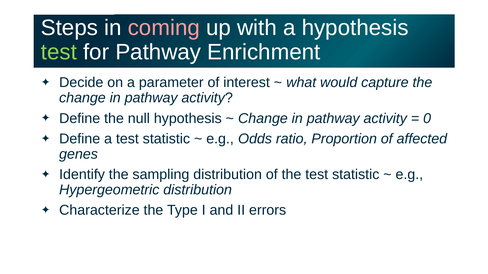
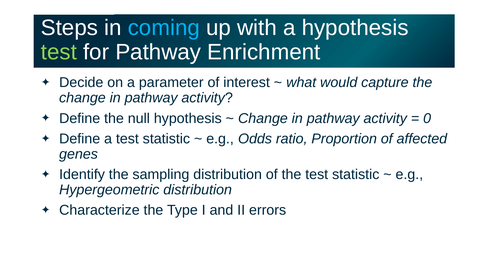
coming colour: pink -> light blue (164, 28)
